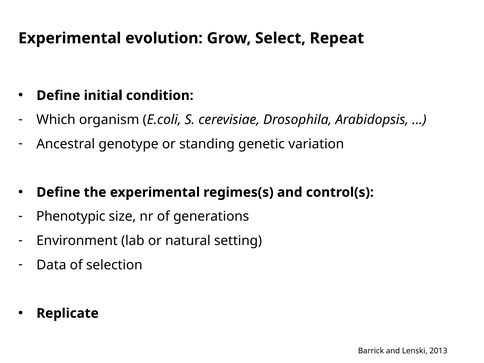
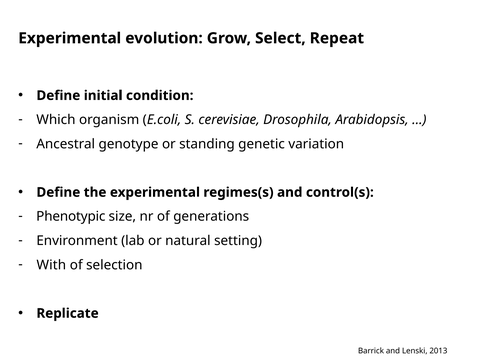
Data: Data -> With (51, 265)
